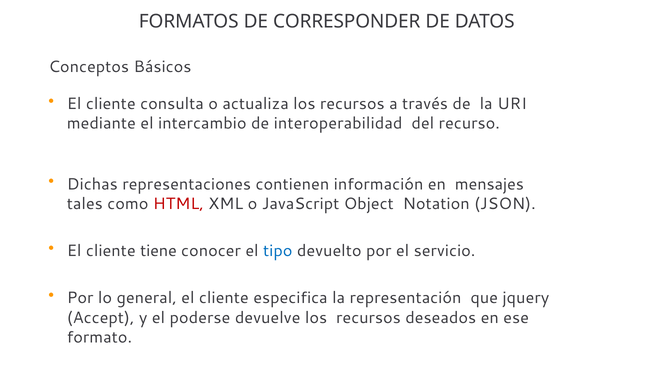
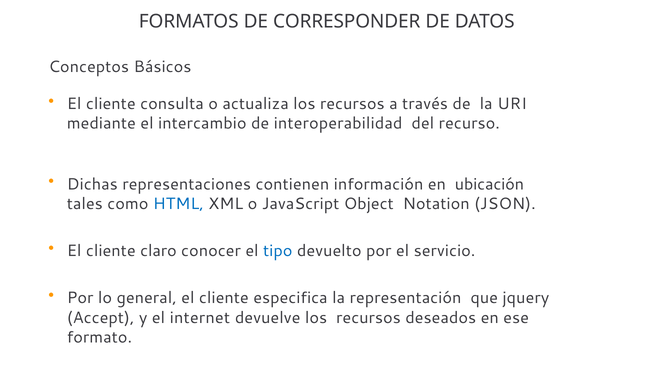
mensajes: mensajes -> ubicación (489, 184)
HTML colour: red -> blue (178, 204)
tiene: tiene -> claro (158, 251)
poderse: poderse -> internet (200, 318)
